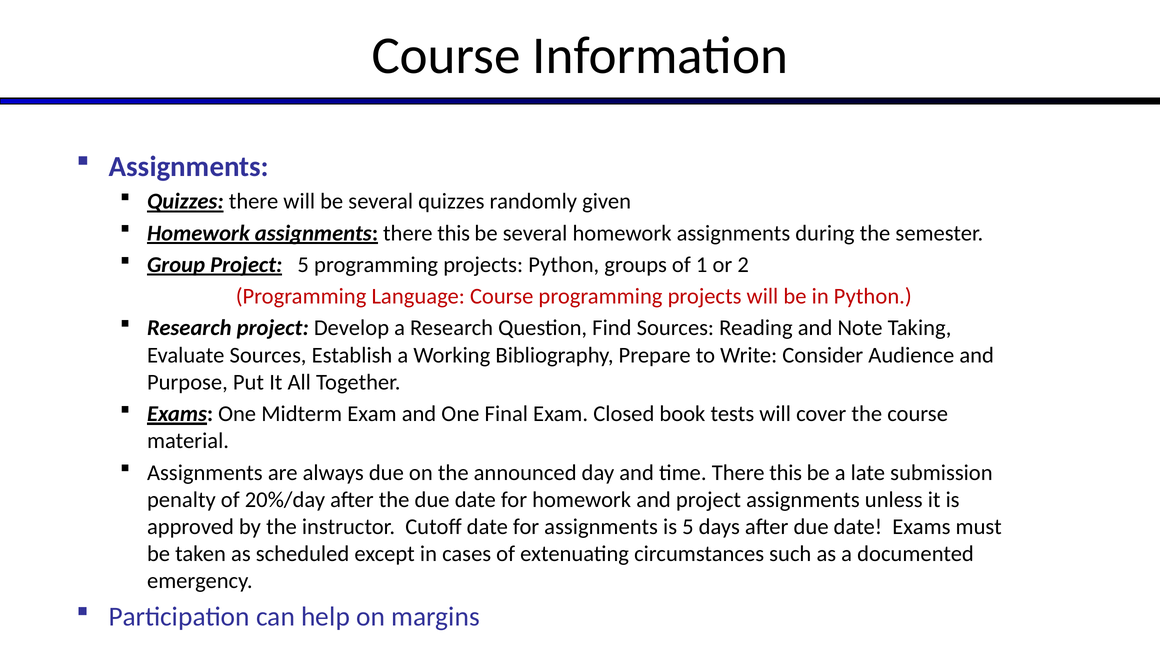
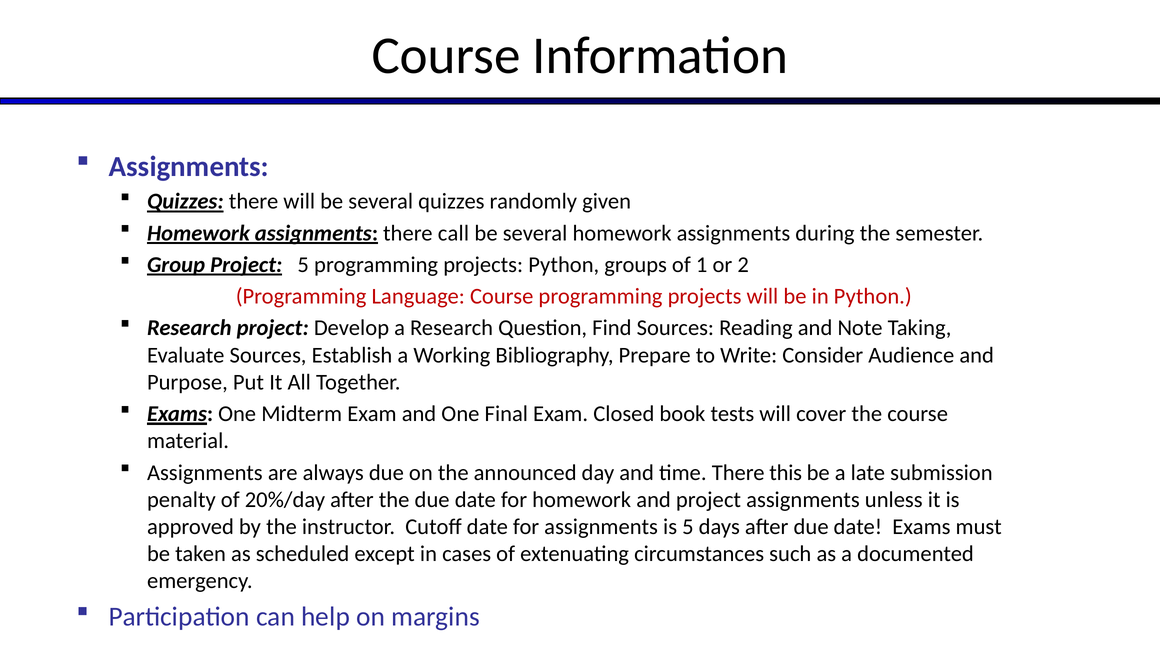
assignments there this: this -> call (453, 233)
